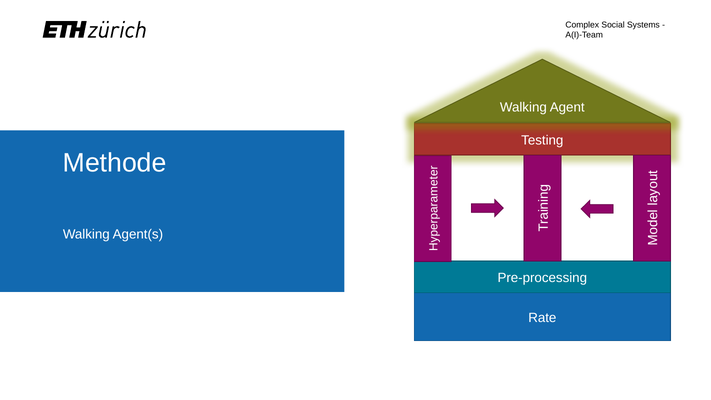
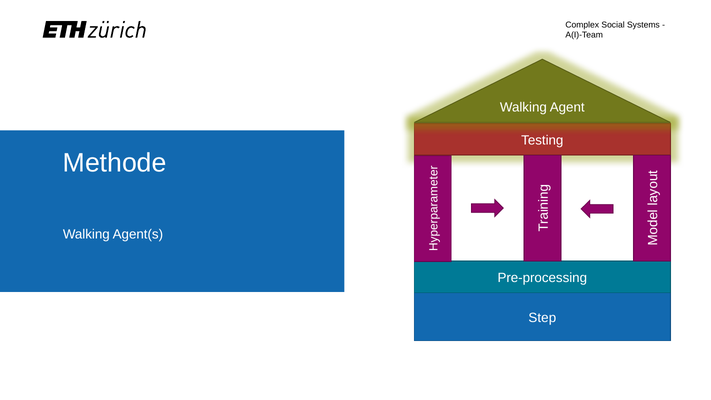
Rate: Rate -> Step (542, 318)
